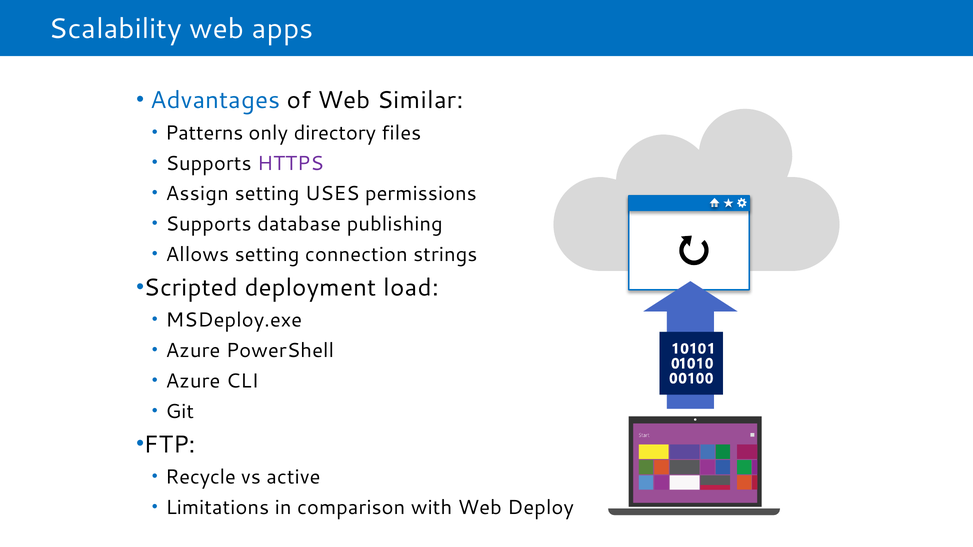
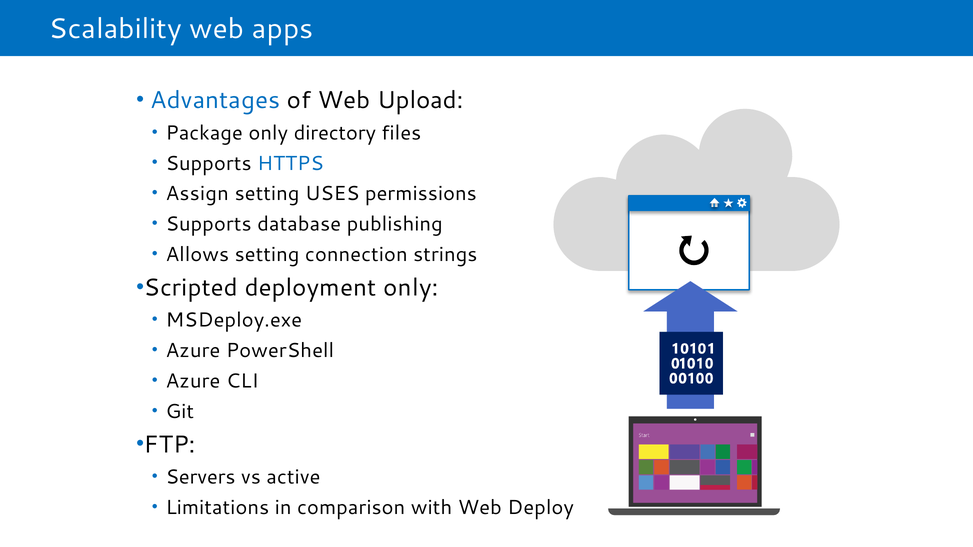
Similar: Similar -> Upload (420, 100)
Patterns: Patterns -> Package (204, 133)
HTTPS colour: purple -> blue (290, 163)
deployment load: load -> only (411, 288)
Recycle: Recycle -> Servers (201, 477)
